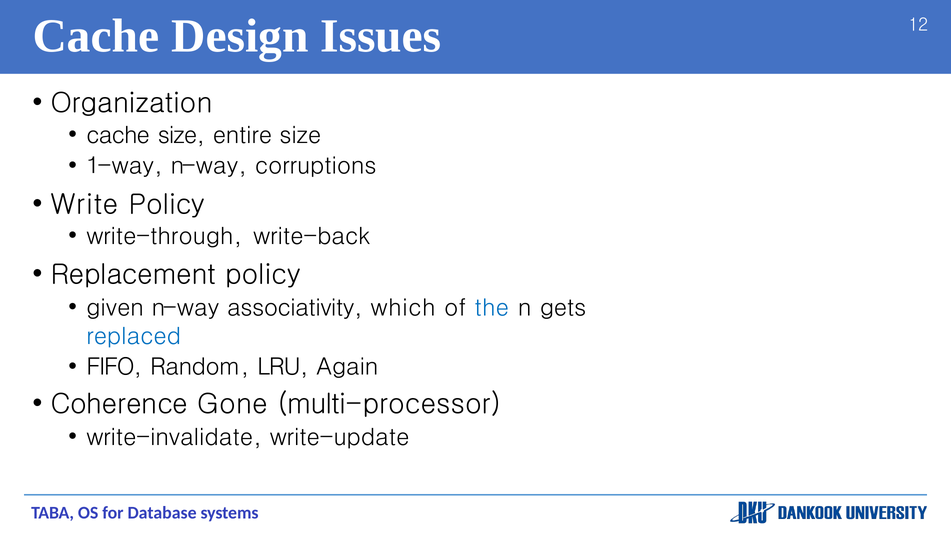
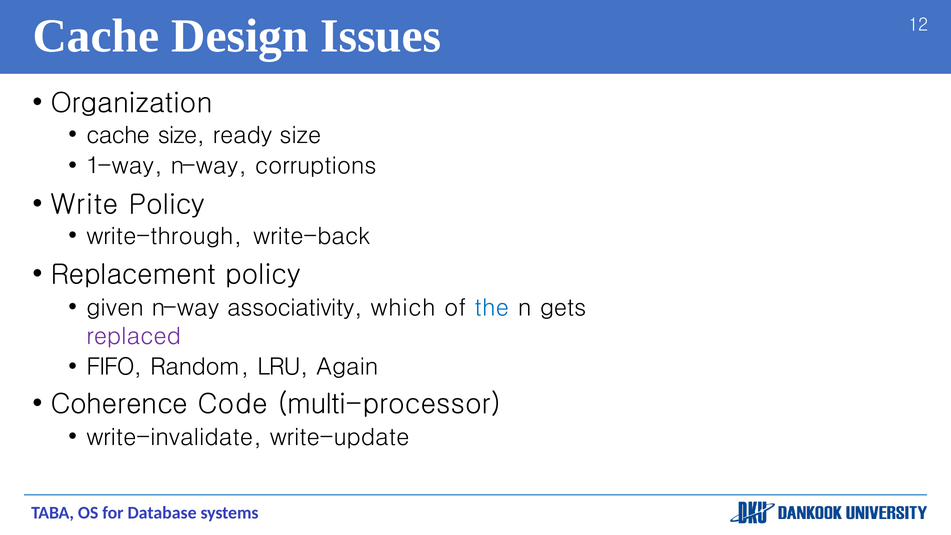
entire: entire -> ready (242, 135)
replaced colour: blue -> purple (134, 336)
Gone: Gone -> Code (233, 404)
